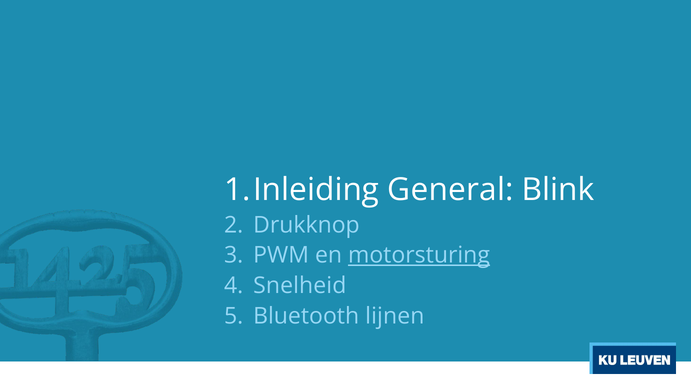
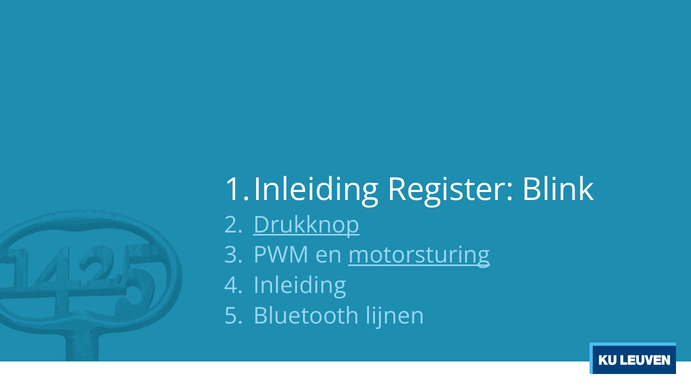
General: General -> Register (451, 190)
Drukknop underline: none -> present (306, 225)
Snelheid: Snelheid -> Inleiding (300, 286)
